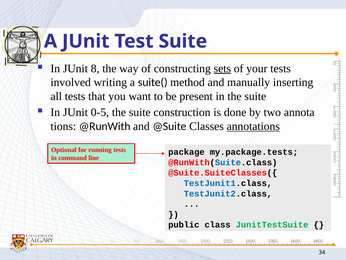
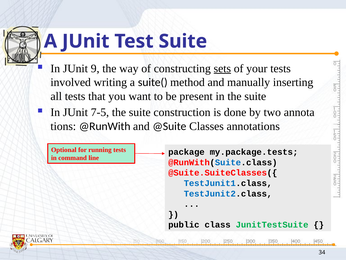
8: 8 -> 9 (95, 68)
0-5: 0-5 -> 7-5 (100, 112)
annotations underline: present -> none (253, 126)
